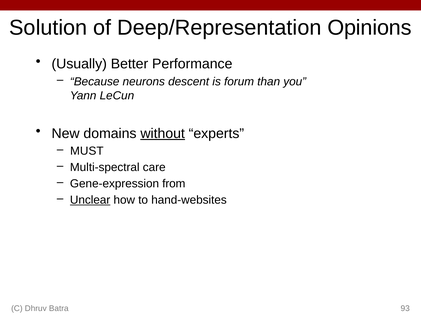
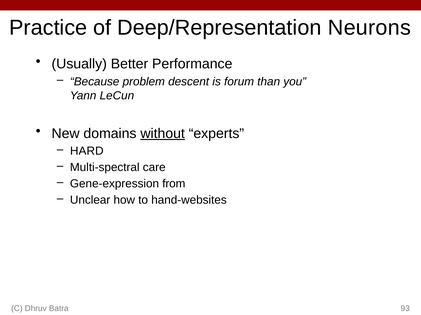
Solution: Solution -> Practice (48, 28)
Opinions: Opinions -> Neurons (369, 28)
neurons: neurons -> problem (144, 82)
MUST: MUST -> HARD (87, 151)
Unclear underline: present -> none (90, 201)
